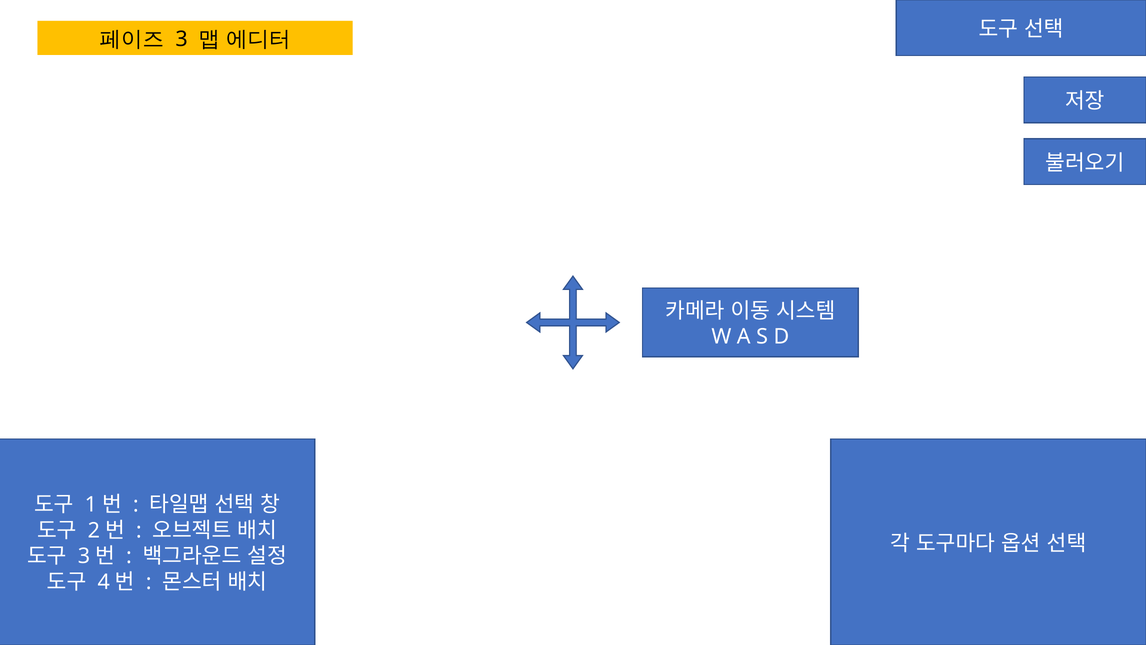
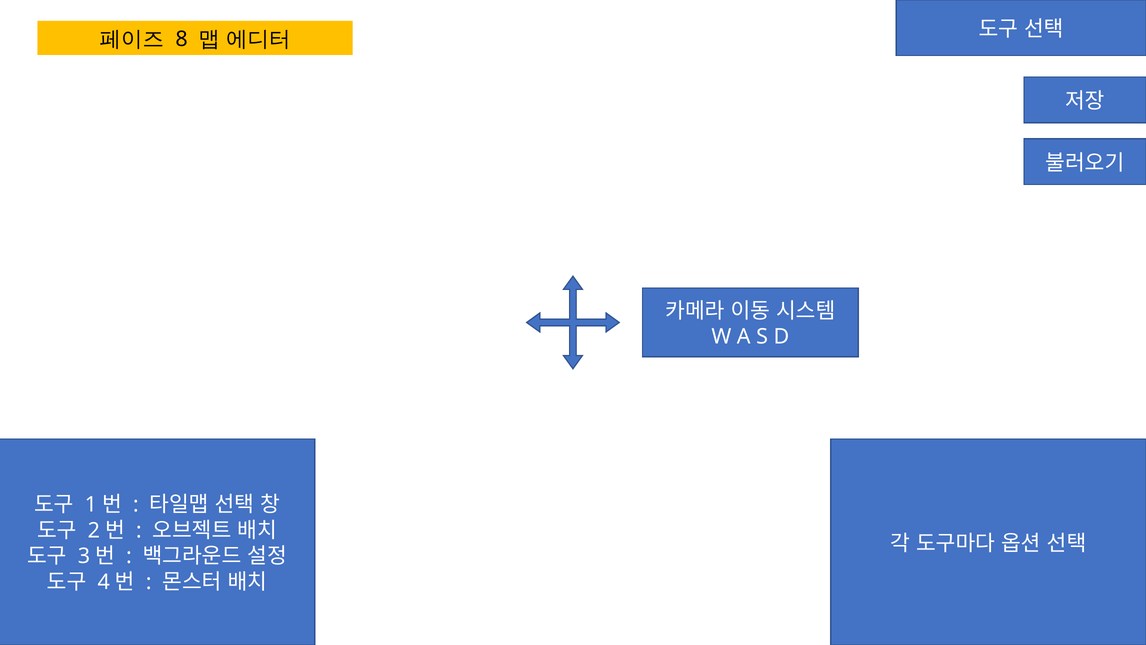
3: 3 -> 8 (182, 39)
